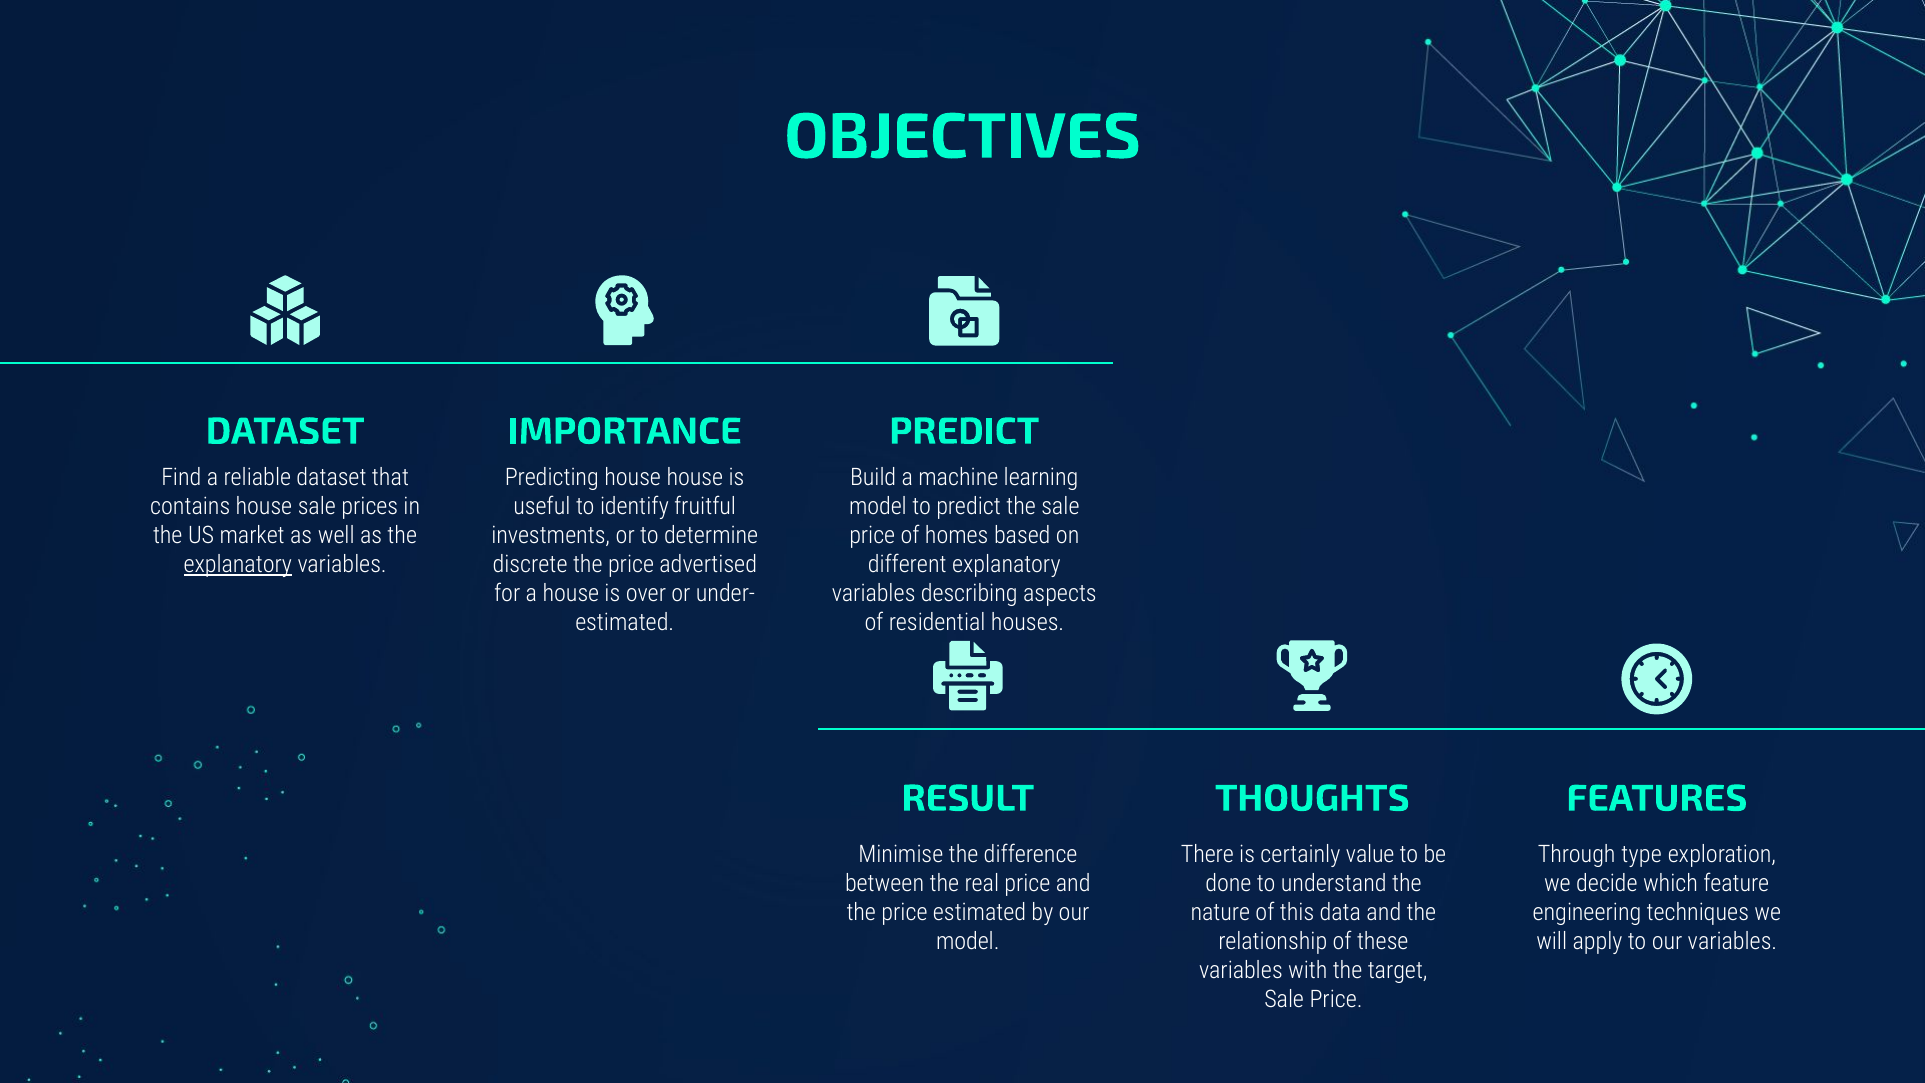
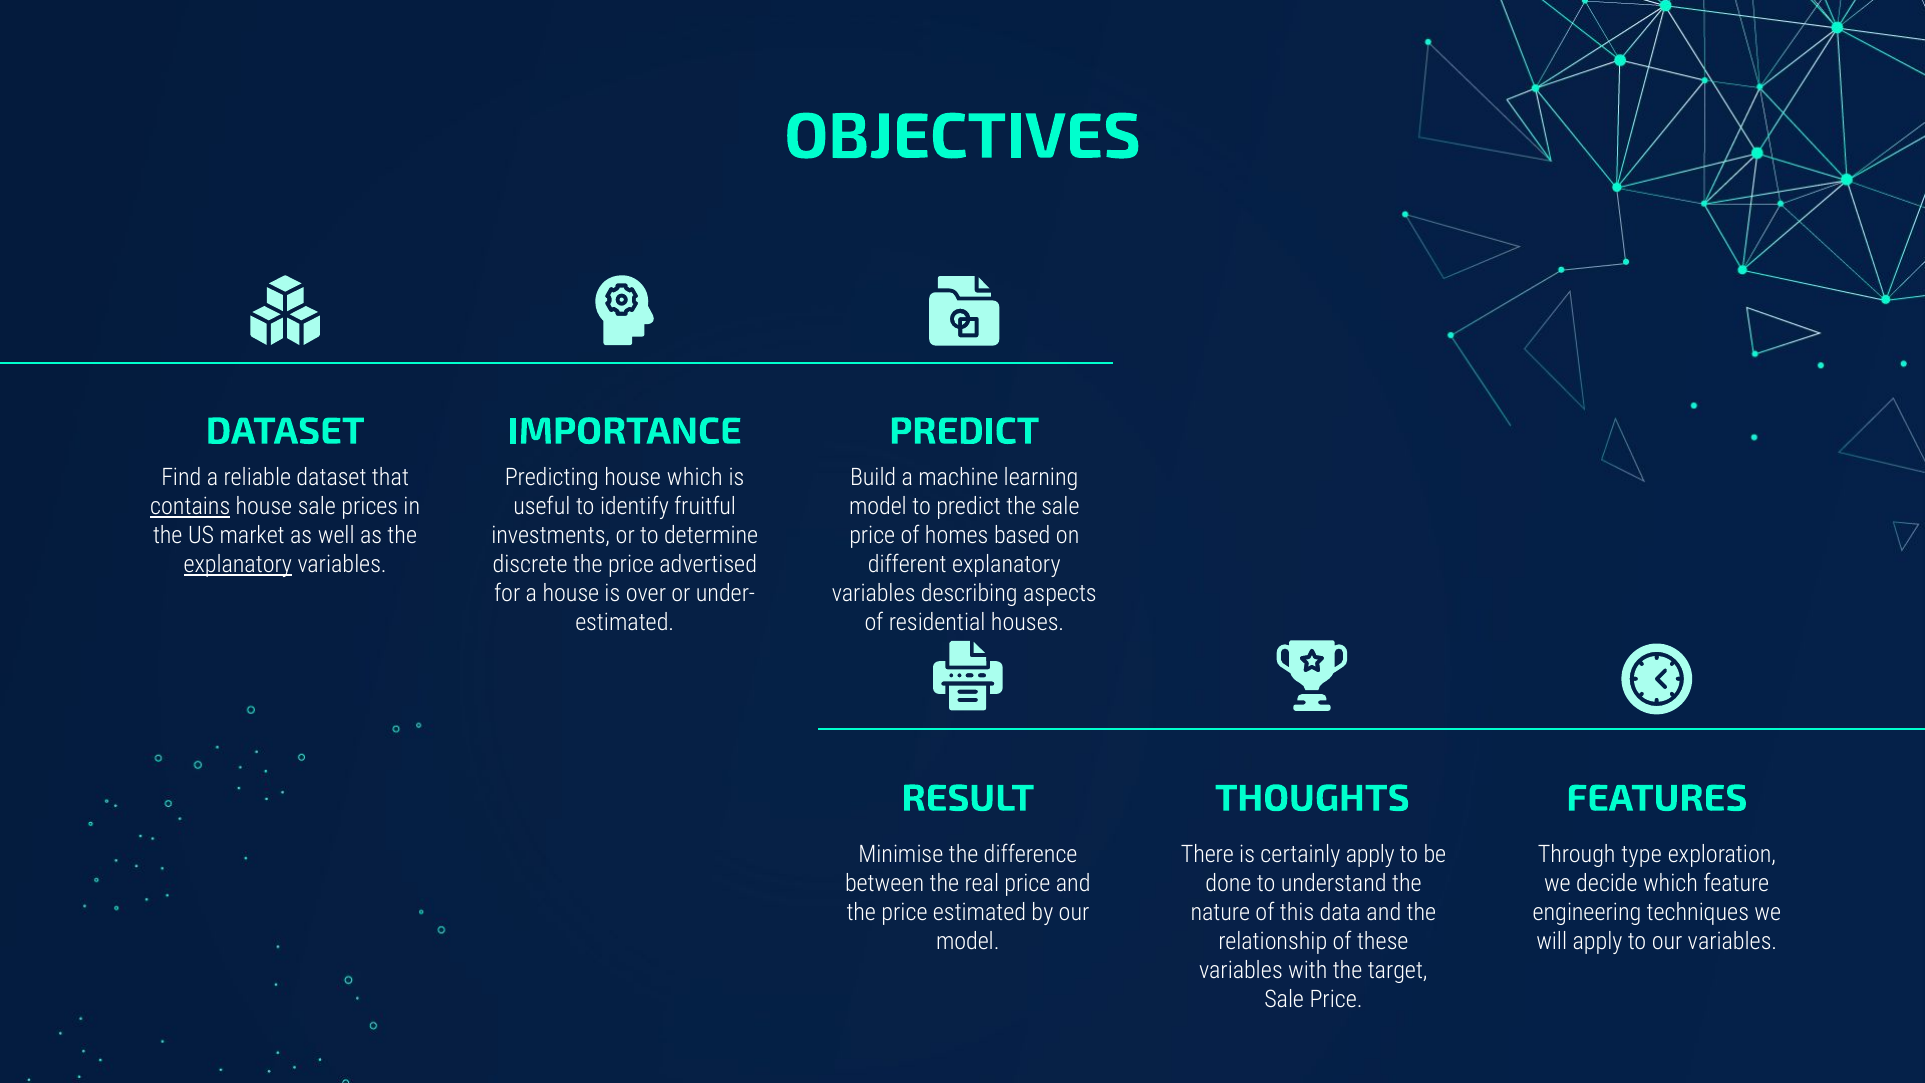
house house: house -> which (695, 478)
contains underline: none -> present (190, 507)
certainly value: value -> apply (1370, 854)
